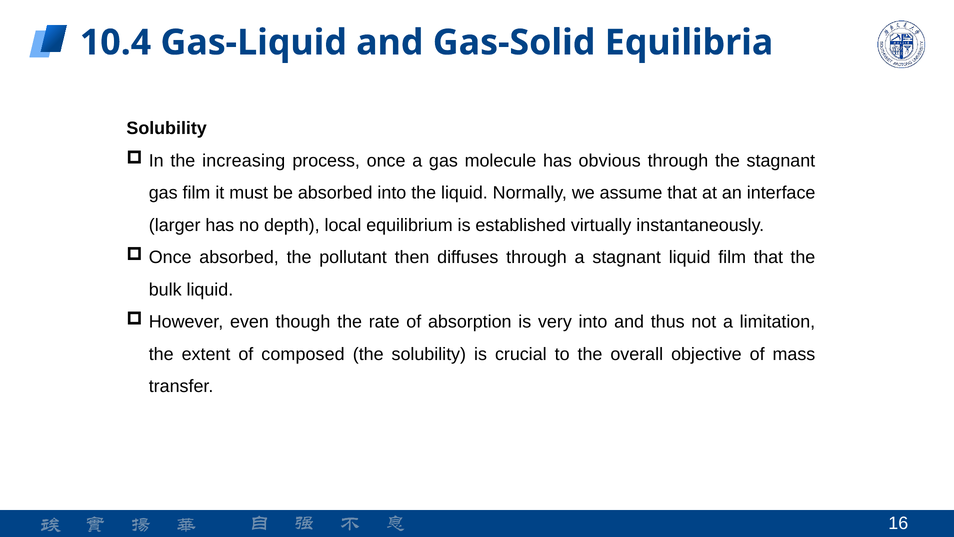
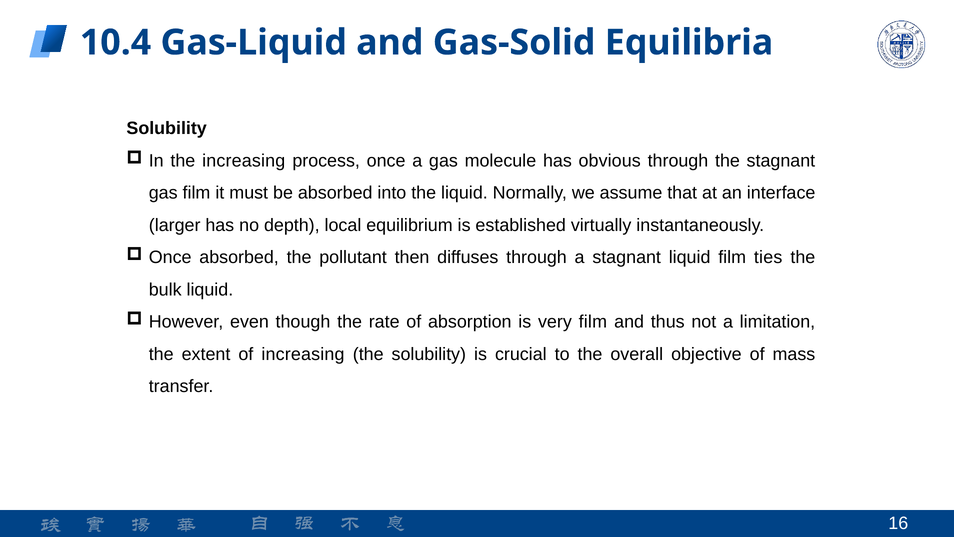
film that: that -> ties (768, 257)
very into: into -> film (593, 322)
of composed: composed -> increasing (303, 354)
